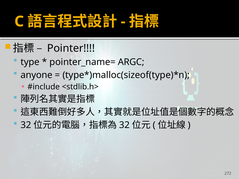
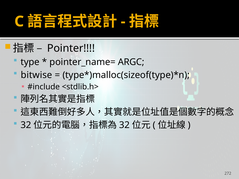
anyone: anyone -> bitwise (36, 75)
